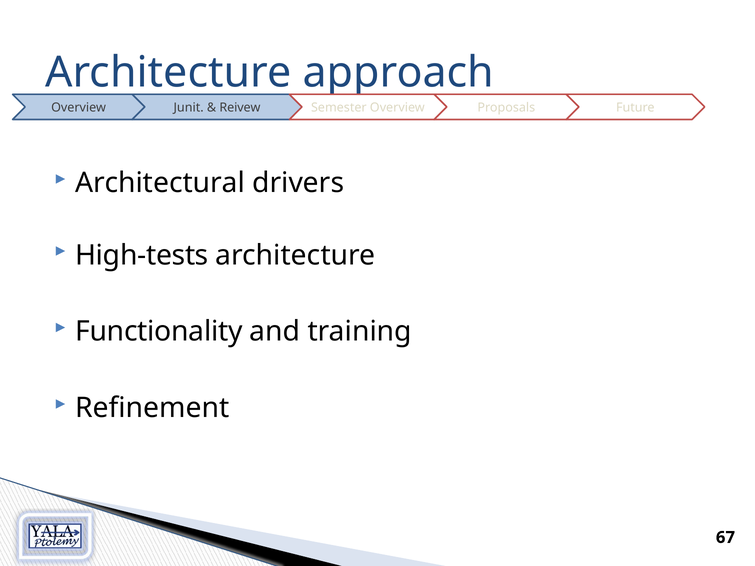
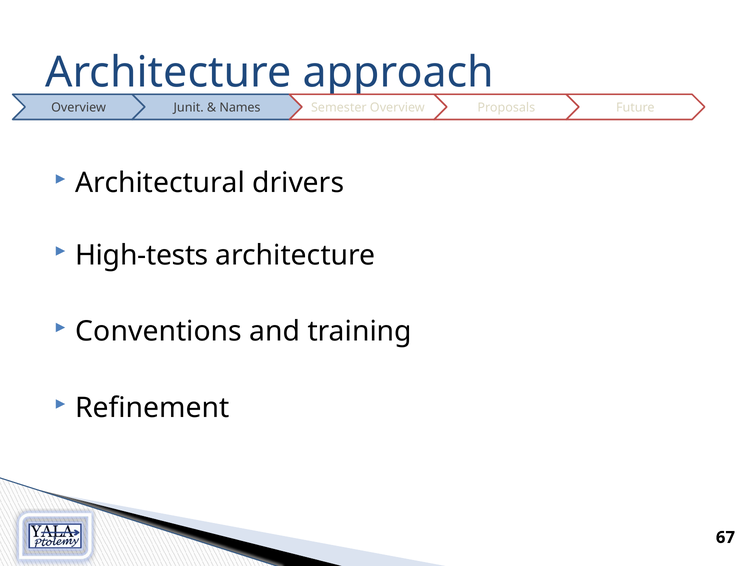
Reivew: Reivew -> Names (240, 108)
Functionality: Functionality -> Conventions (159, 332)
